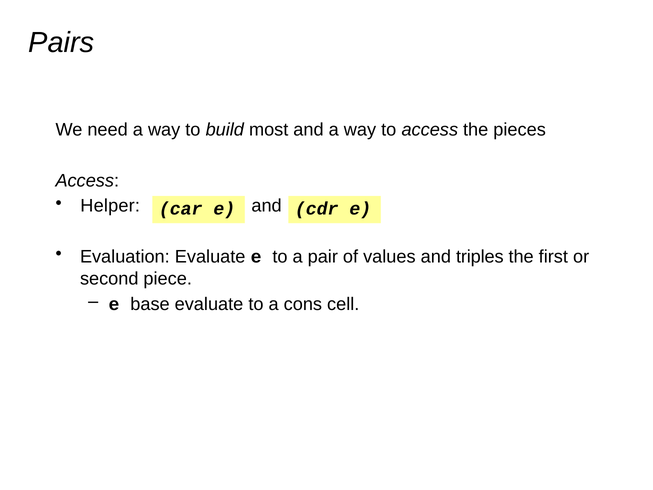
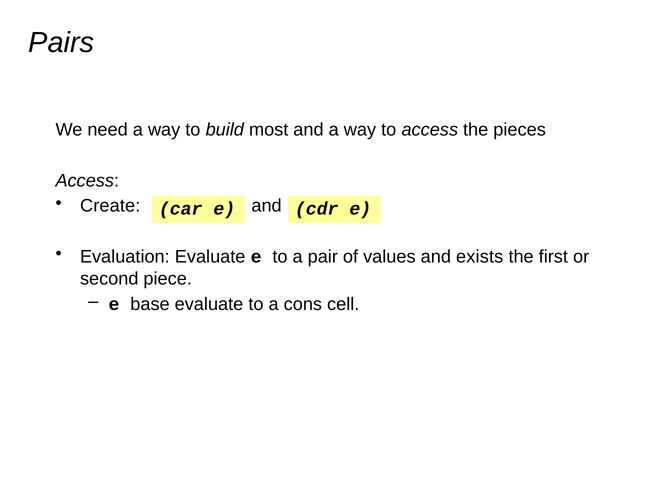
Helper: Helper -> Create (110, 206)
triples: triples -> exists (480, 257)
